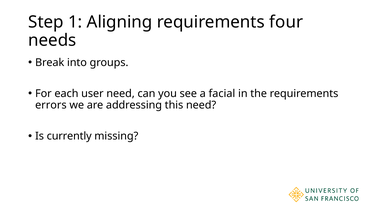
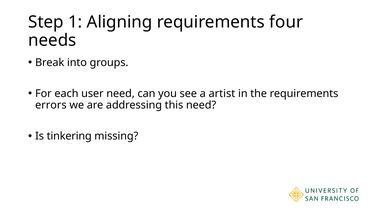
facial: facial -> artist (222, 94)
currently: currently -> tinkering (69, 136)
